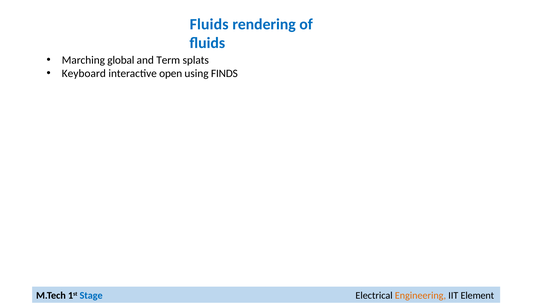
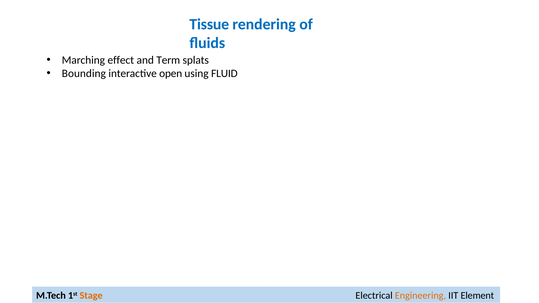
Fluids: Fluids -> Tissue (209, 24)
global: global -> effect (121, 60)
Keyboard: Keyboard -> Bounding (84, 74)
FINDS: FINDS -> FLUID (224, 74)
Stage colour: blue -> orange (91, 296)
